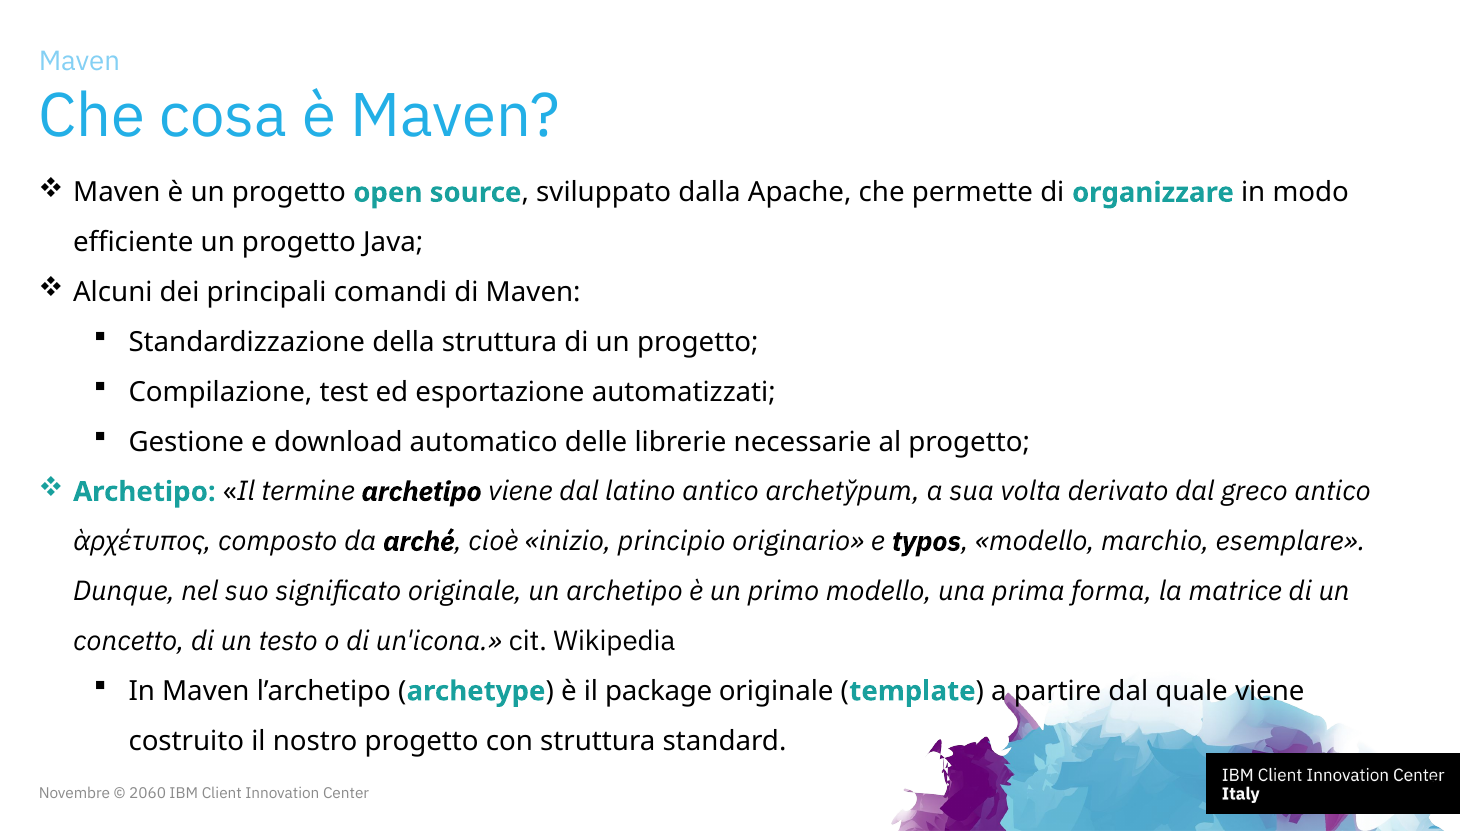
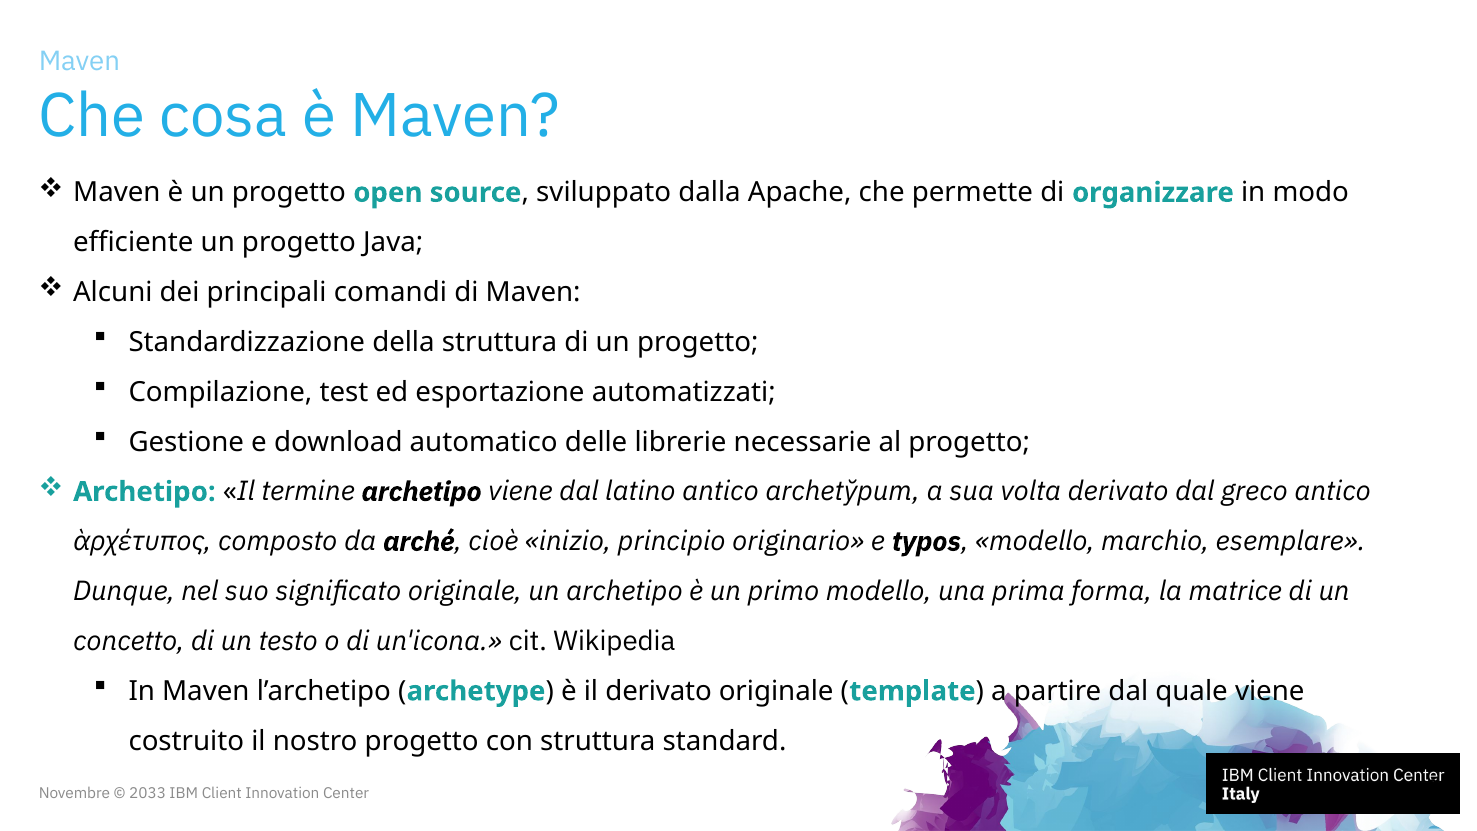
il package: package -> derivato (659, 691)
2060: 2060 -> 2033 (148, 793)
